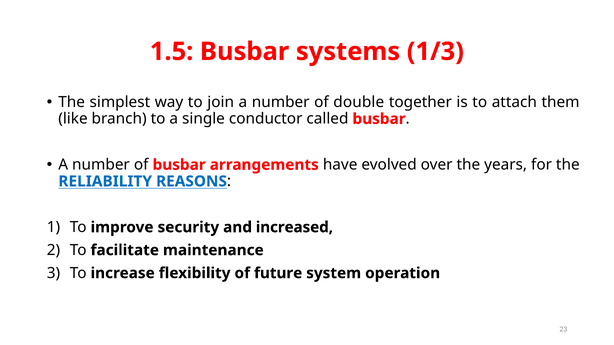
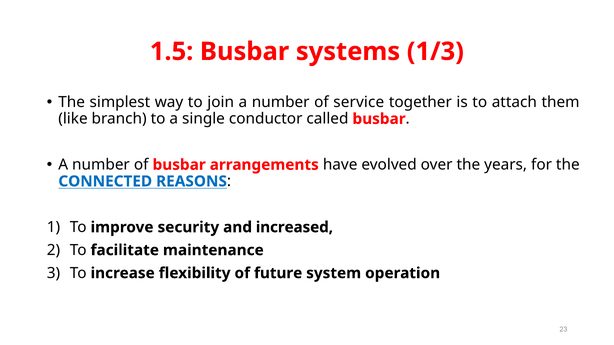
double: double -> service (359, 102)
RELIABILITY: RELIABILITY -> CONNECTED (105, 182)
